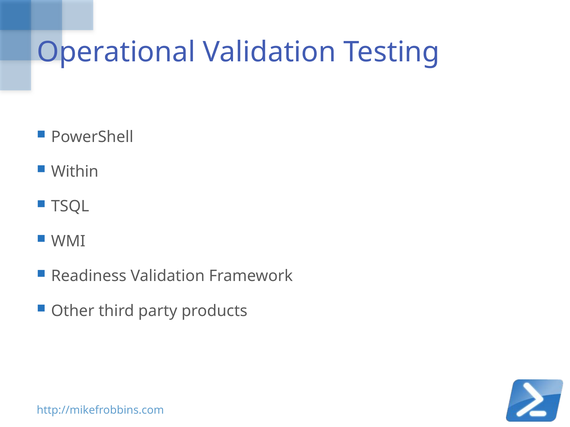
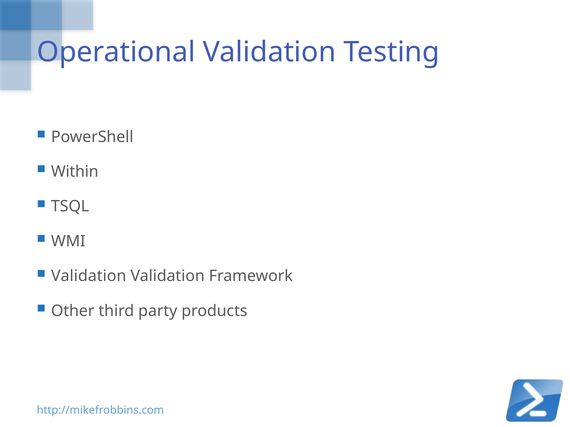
Readiness: Readiness -> Validation (89, 276)
